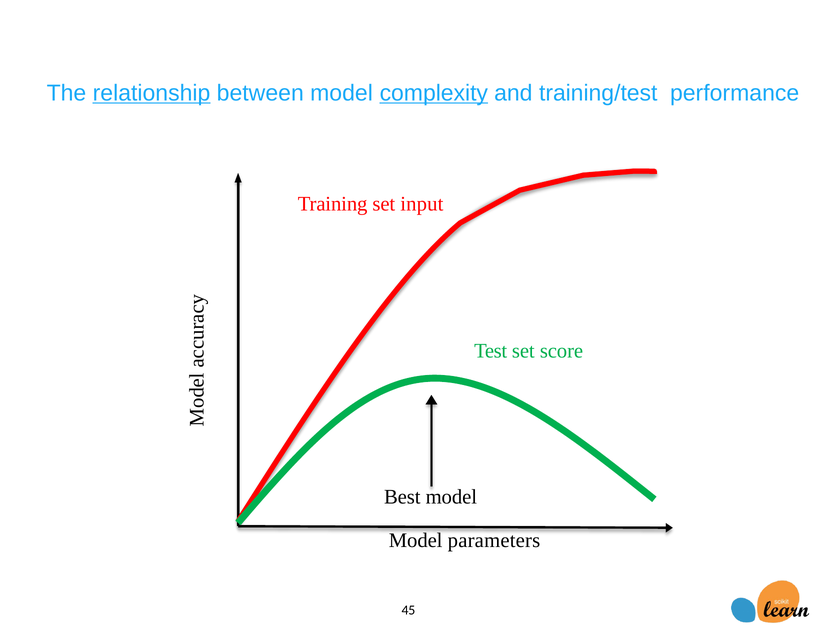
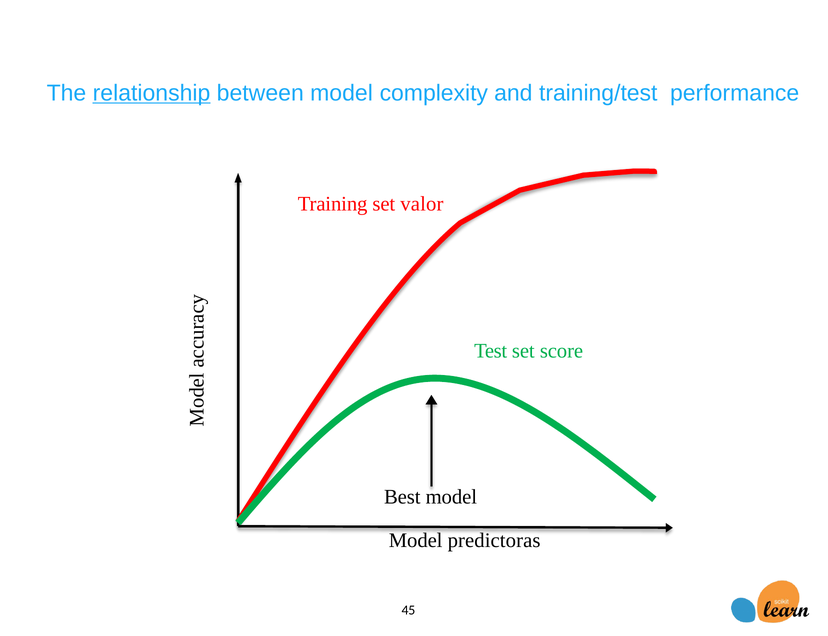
complexity underline: present -> none (434, 93)
input: input -> valor (422, 204)
parameters: parameters -> predictoras (494, 540)
